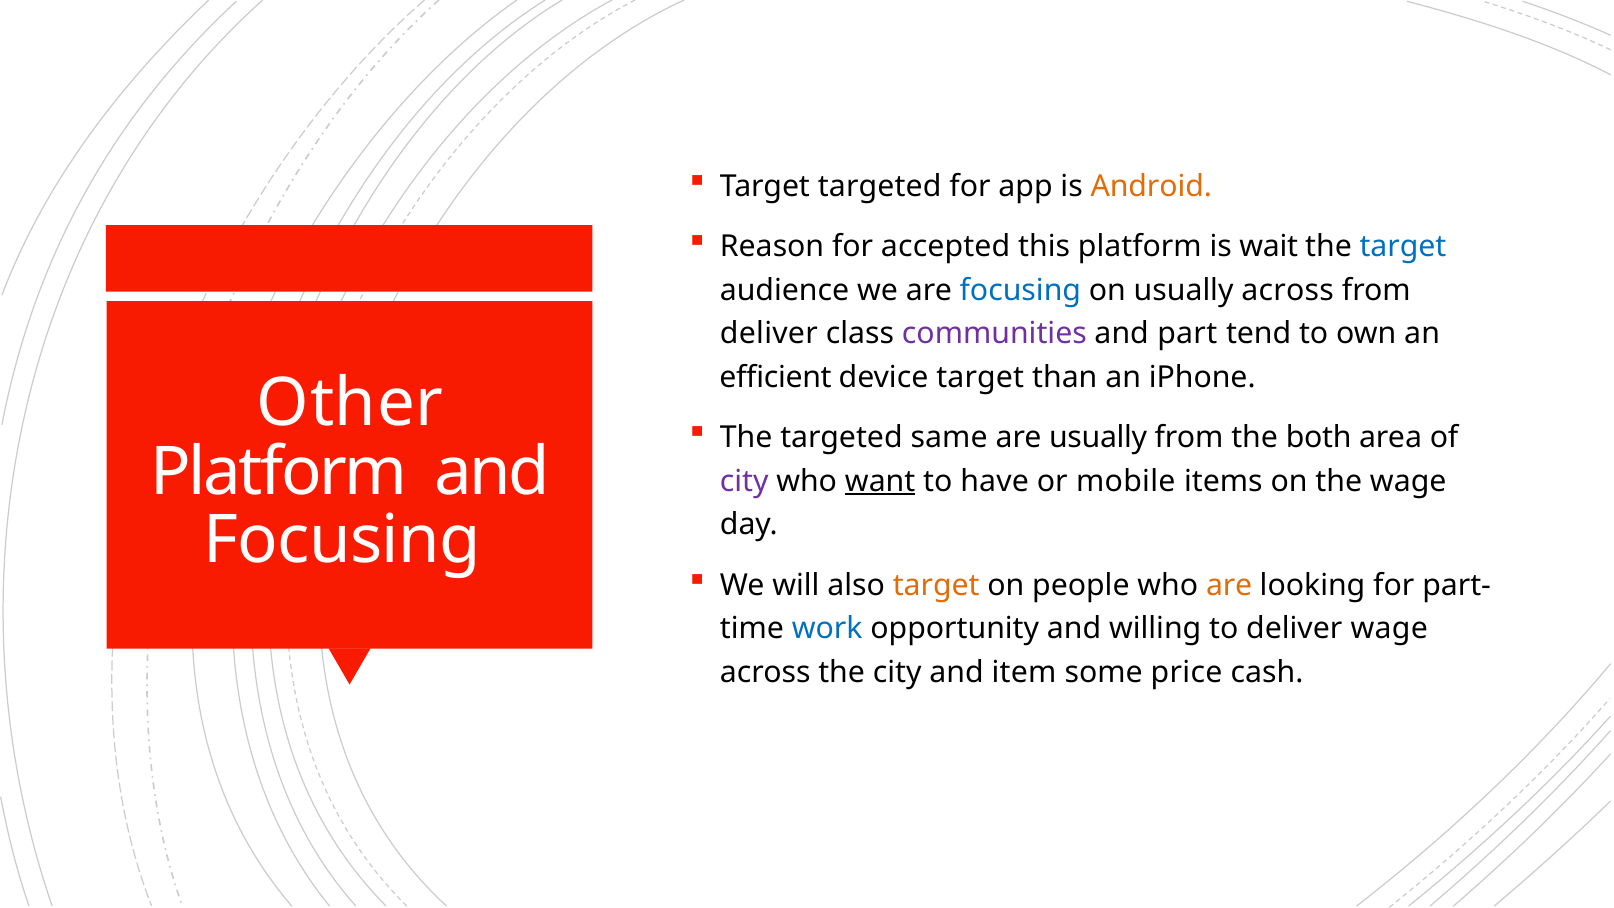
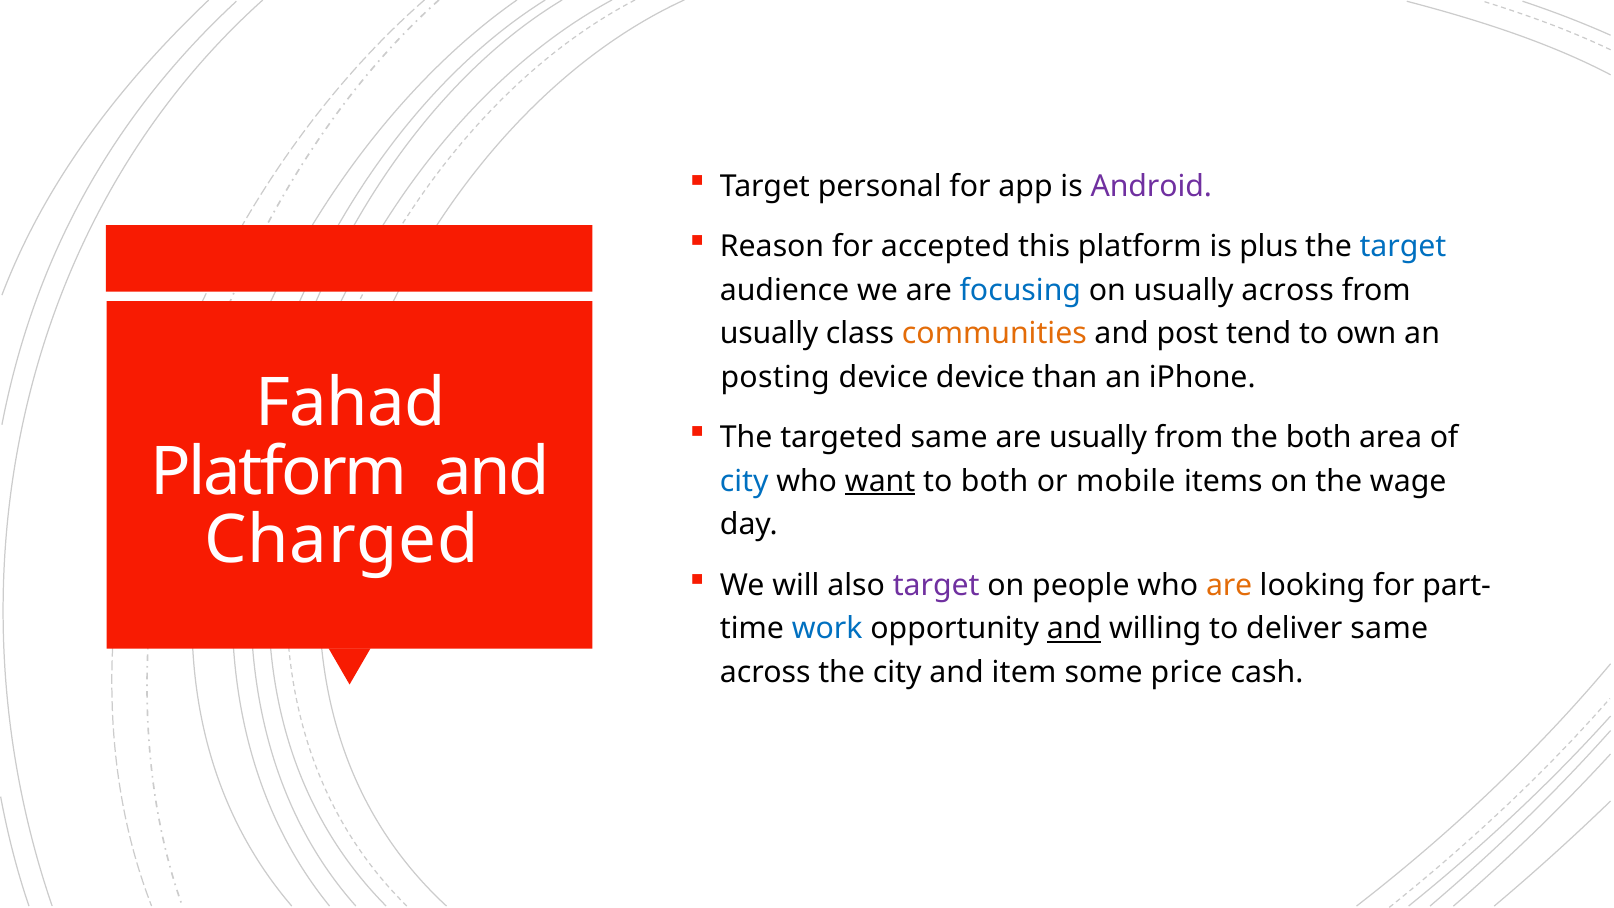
Target targeted: targeted -> personal (880, 186)
Android colour: orange -> purple (1151, 186)
wait: wait -> plus (1269, 247)
deliver: deliver -> usually (769, 334)
communities colour: purple -> orange (994, 334)
part: part -> post (1188, 334)
efficient: efficient -> posting (775, 377)
device target: target -> device (980, 377)
Other: Other -> Fahad (351, 403)
city colour: purple -> blue (744, 481)
to have: have -> both (995, 481)
Focusing: Focusing -> Charged (341, 541)
target colour: orange -> purple (936, 585)
and underline: none -> present (1074, 629)
deliver wage: wage -> same (1389, 629)
